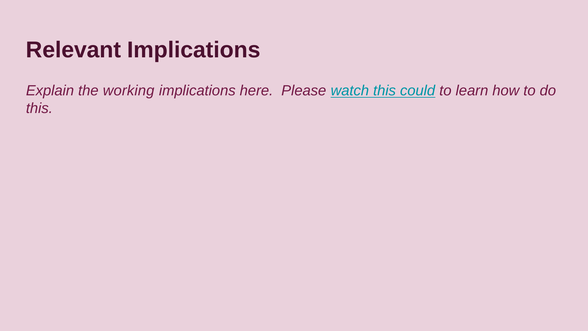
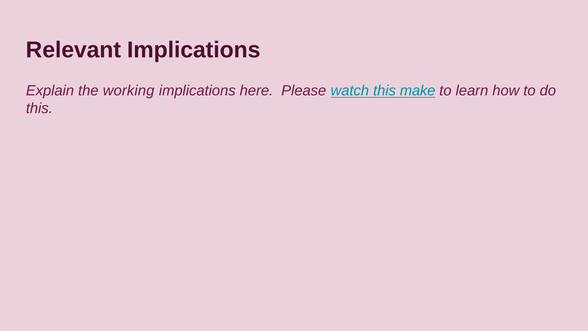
could: could -> make (418, 91)
